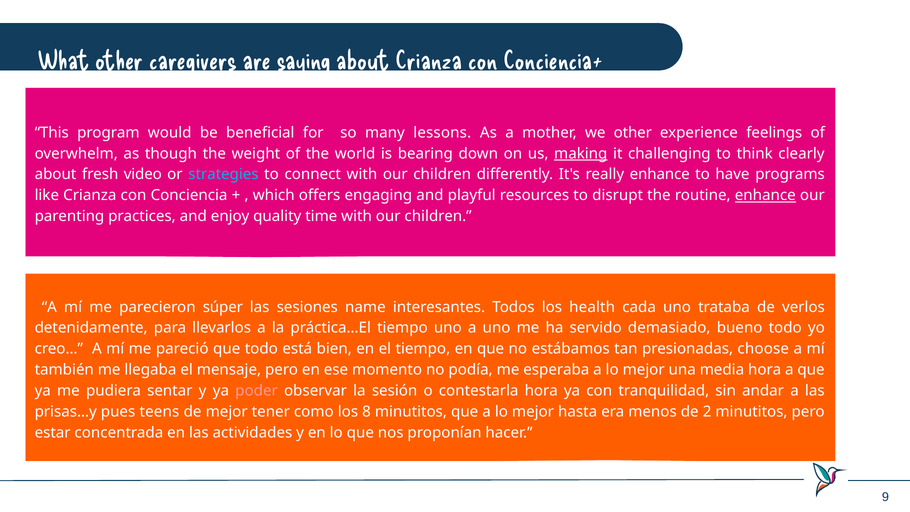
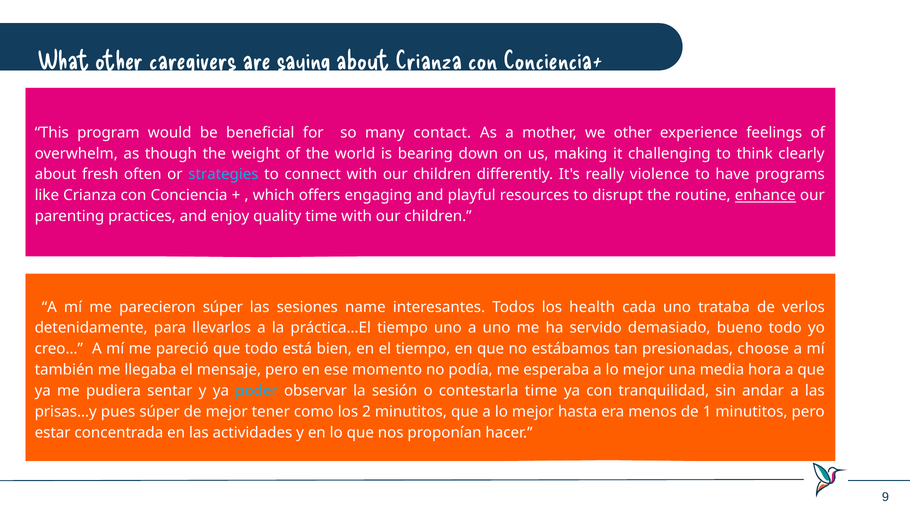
lessons: lessons -> contact (442, 133)
making underline: present -> none (581, 153)
video: video -> often (143, 174)
really enhance: enhance -> violence (660, 174)
poder colour: pink -> light blue (257, 391)
contestarla hora: hora -> time (541, 391)
pues teens: teens -> súper (160, 412)
8: 8 -> 2 (367, 412)
2: 2 -> 1 (707, 412)
